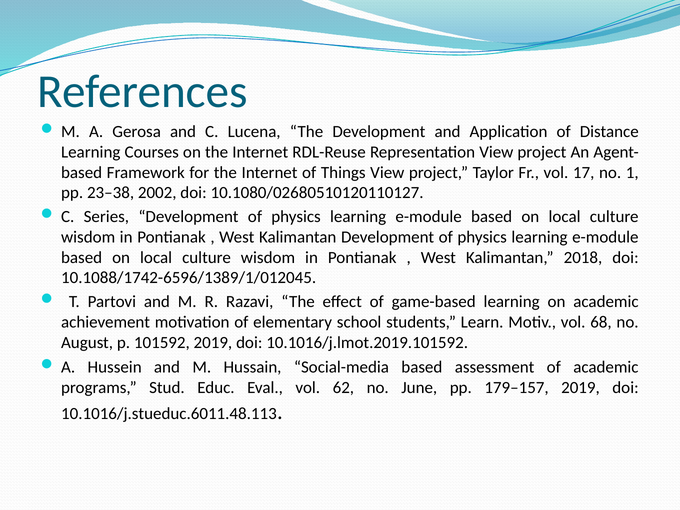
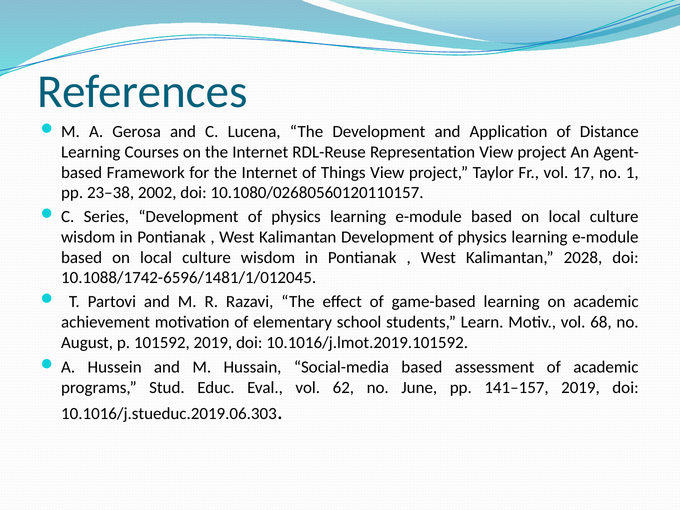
10.1080/02680510120110127: 10.1080/02680510120110127 -> 10.1080/02680560120110157 (317, 193)
2018: 2018 -> 2028 (583, 257)
10.1088/1742-6596/1389/1/012045: 10.1088/1742-6596/1389/1/012045 -> 10.1088/1742-6596/1481/1/012045 (189, 278)
179–157: 179–157 -> 141–157 (517, 388)
10.1016/j.stueduc.6011.48.113: 10.1016/j.stueduc.6011.48.113 -> 10.1016/j.stueduc.2019.06.303 (169, 414)
